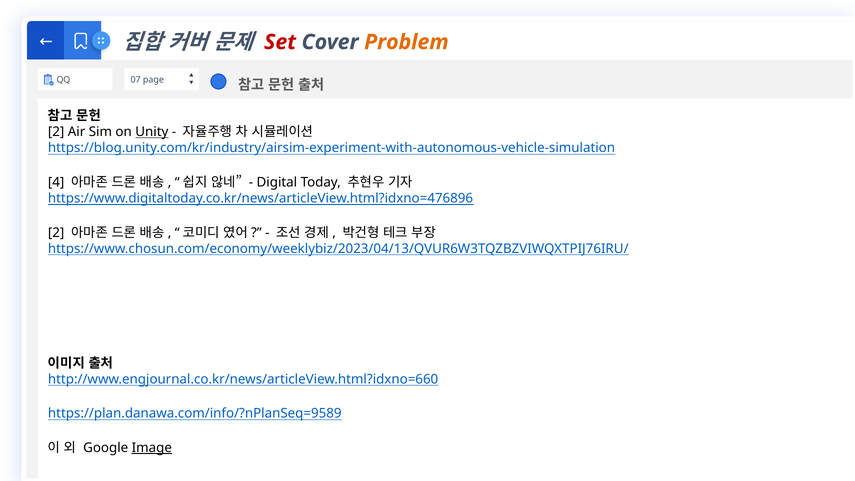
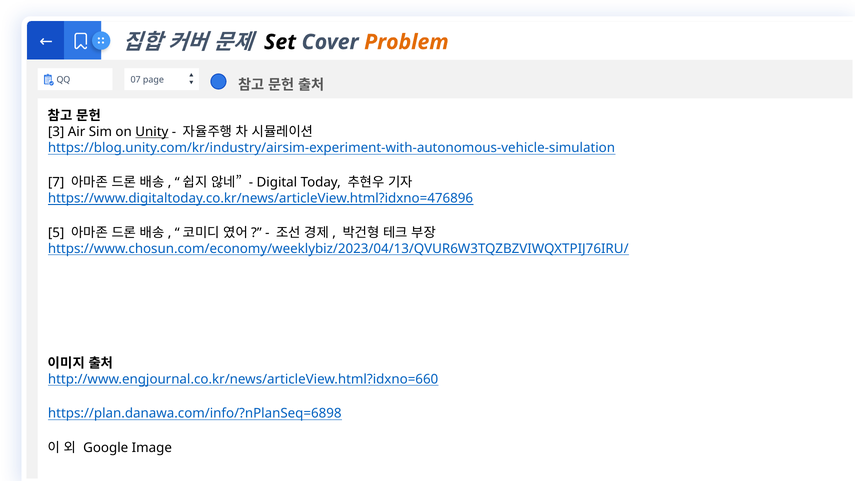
Set colour: red -> black (280, 42)
2: 2 -> 3 (56, 132)
4: 4 -> 7 (56, 182)
2: 2 -> 5 (56, 233)
https://plan.danawa.com/info/?nPlanSeq=9589: https://plan.danawa.com/info/?nPlanSeq=9589 -> https://plan.danawa.com/info/?nPlanSeq=6898 (195, 414)
Image underline: present -> none (152, 448)
